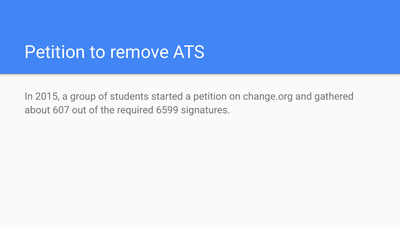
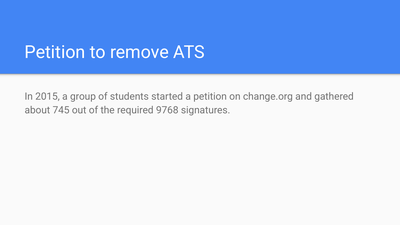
607: 607 -> 745 (61, 110)
6599: 6599 -> 9768 (167, 110)
